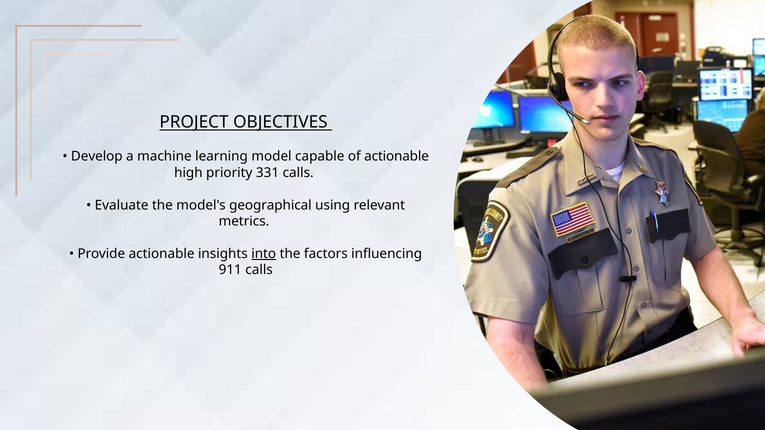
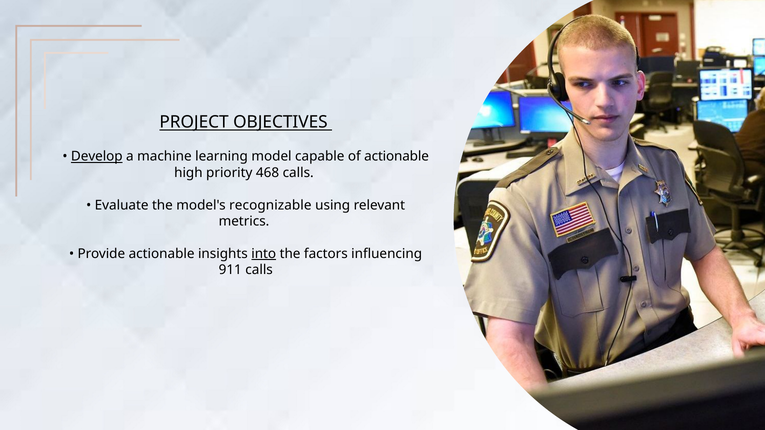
Develop underline: none -> present (97, 157)
331: 331 -> 468 (268, 173)
geographical: geographical -> recognizable (270, 205)
